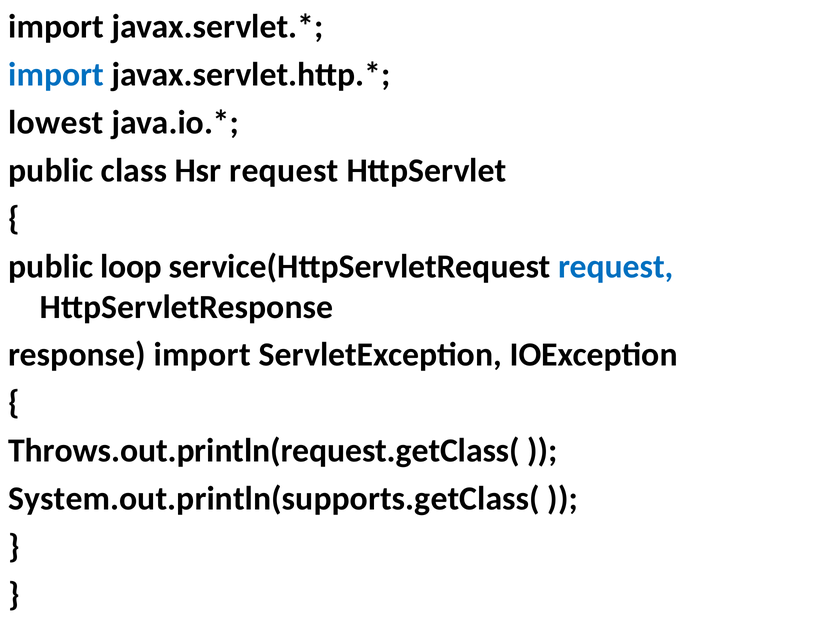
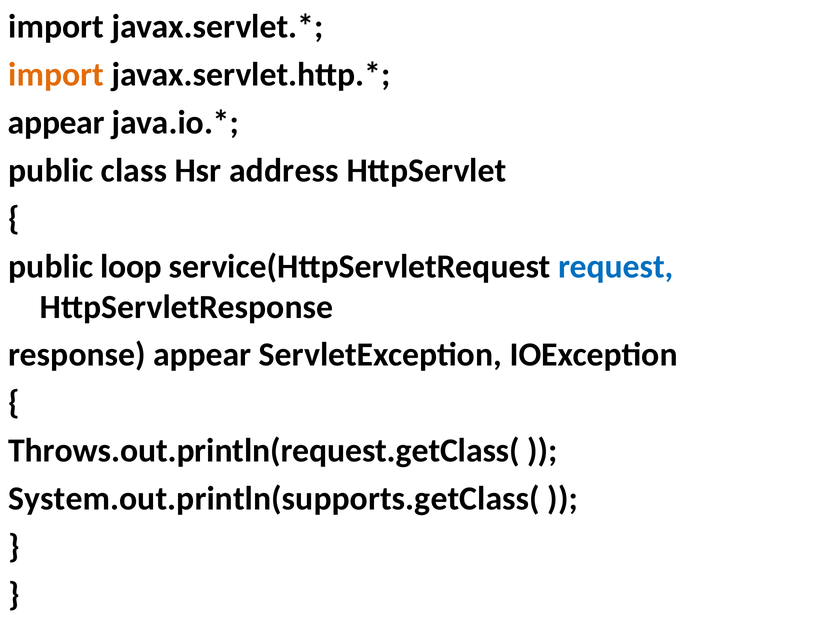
import colour: blue -> orange (56, 75)
lowest: lowest -> appear (56, 123)
Hsr request: request -> address (284, 171)
response import: import -> appear (202, 355)
